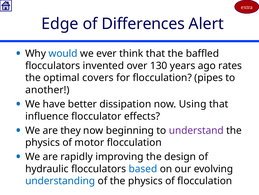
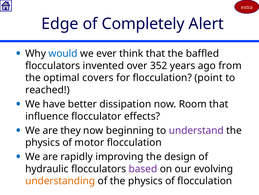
Differences: Differences -> Completely (143, 24)
130: 130 -> 352 (159, 65)
rates: rates -> from (230, 65)
pipes: pipes -> point (209, 78)
another: another -> reached (47, 90)
Using: Using -> Room (193, 104)
based colour: blue -> purple (143, 168)
understanding colour: blue -> orange (60, 180)
